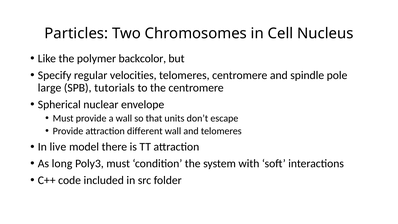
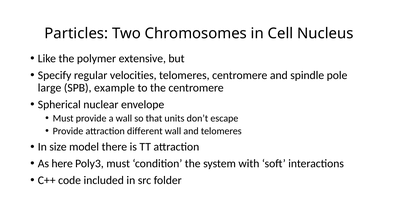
backcolor: backcolor -> extensive (142, 59)
tutorials: tutorials -> example (114, 88)
live: live -> size (58, 147)
long: long -> here (62, 163)
